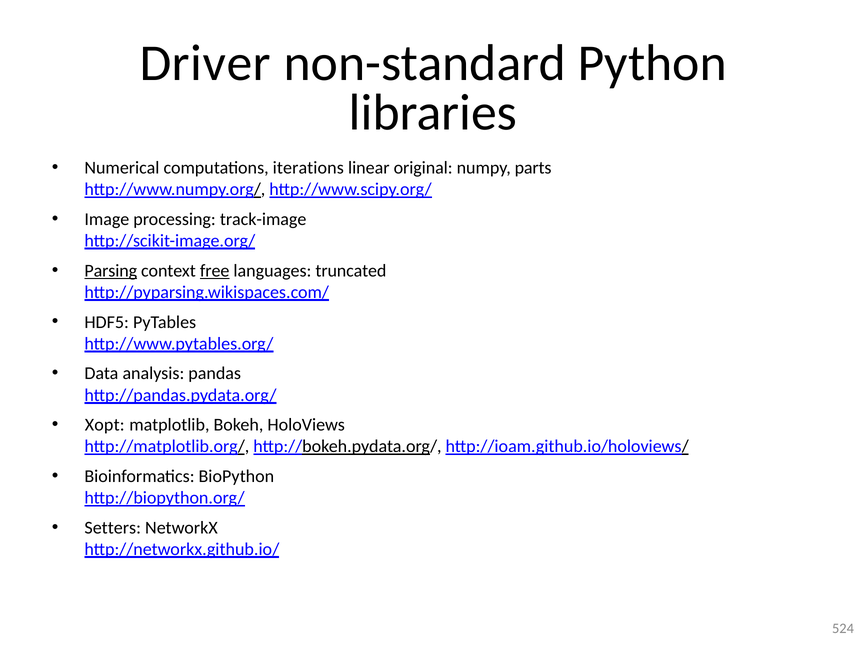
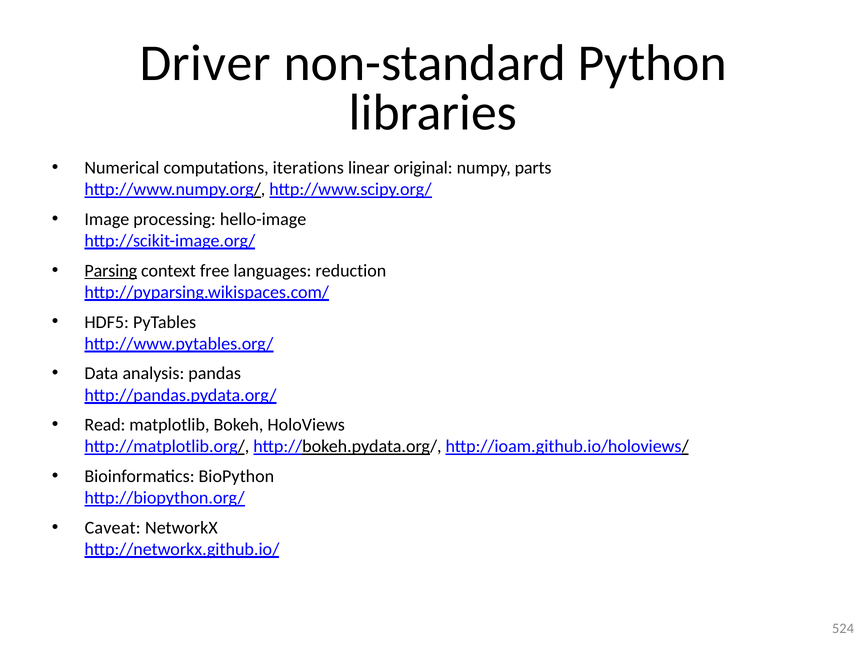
track-image: track-image -> hello-image (263, 219)
free underline: present -> none (215, 271)
truncated: truncated -> reduction (351, 271)
Xopt: Xopt -> Read (105, 425)
Setters: Setters -> Caveat (113, 528)
